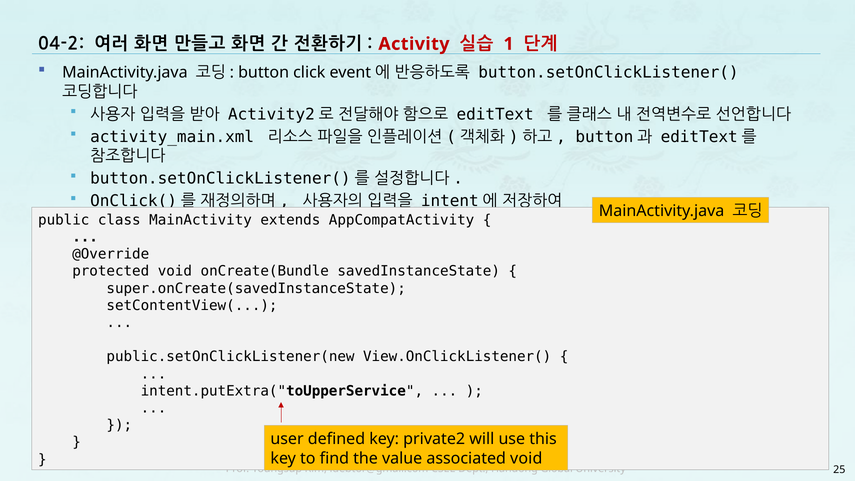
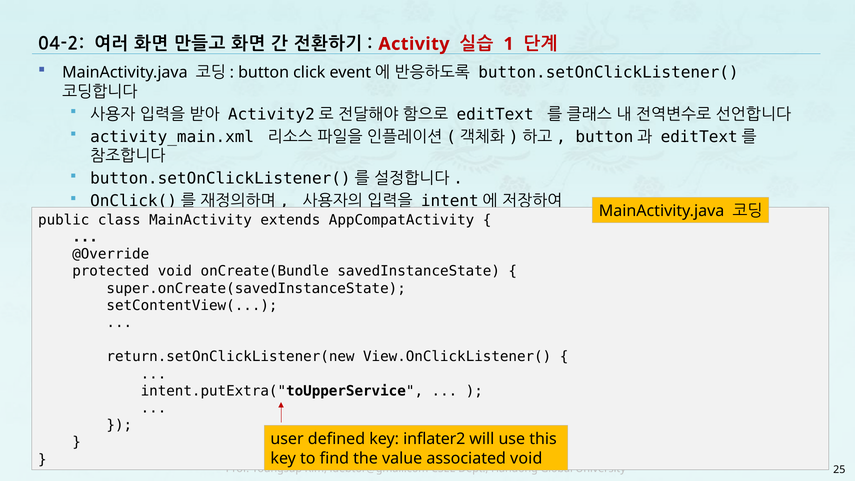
public.setOnClickListener(new: public.setOnClickListener(new -> return.setOnClickListener(new (231, 357)
private2: private2 -> inflater2 (434, 439)
